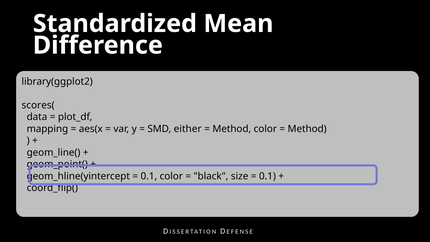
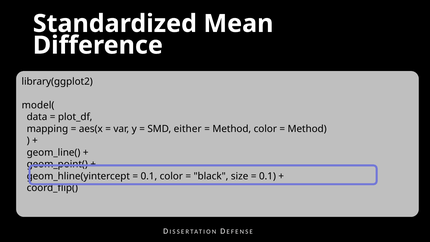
scores(: scores( -> model( (38, 105)
